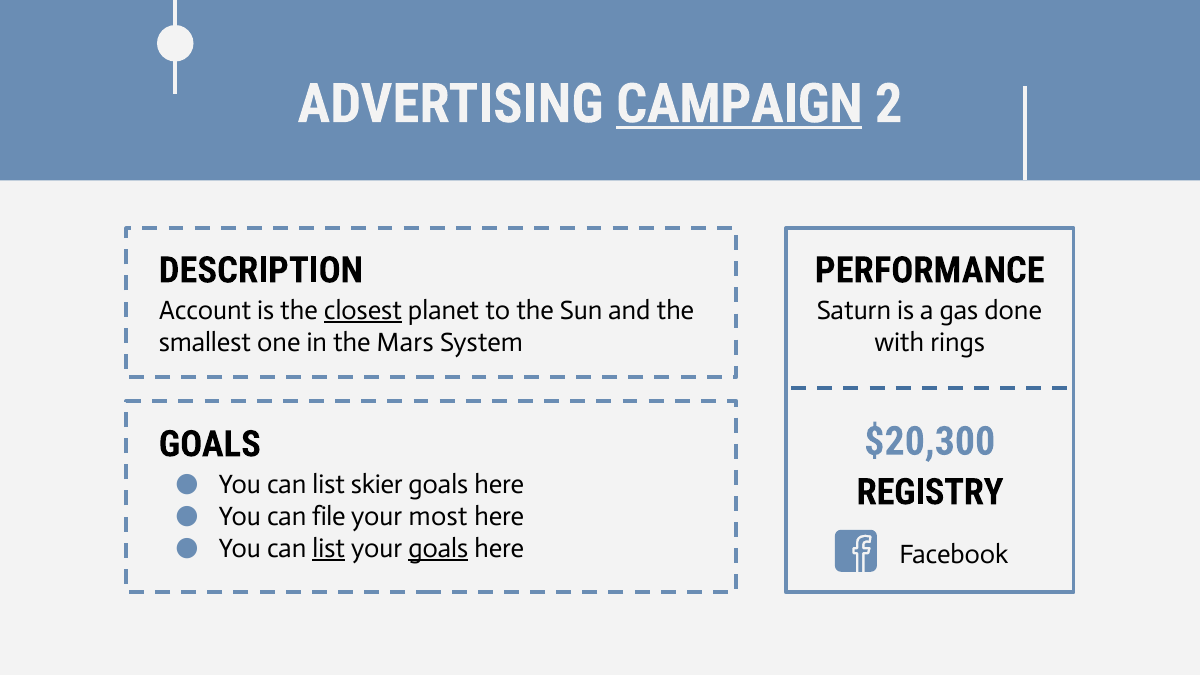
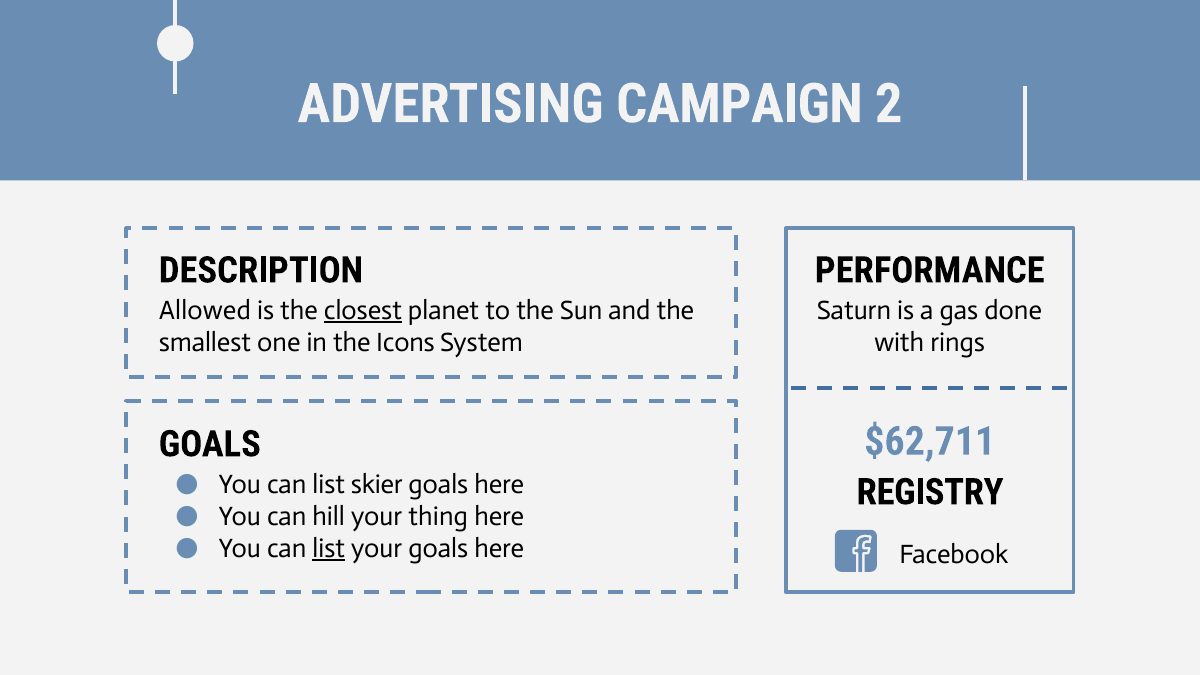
CAMPAIGN underline: present -> none (739, 104)
Account: Account -> Allowed (205, 311)
Mars: Mars -> Icons (405, 343)
$20,300: $20,300 -> $62,711 (930, 442)
file: file -> hill (329, 516)
most: most -> thing (438, 516)
goals underline: present -> none (438, 548)
